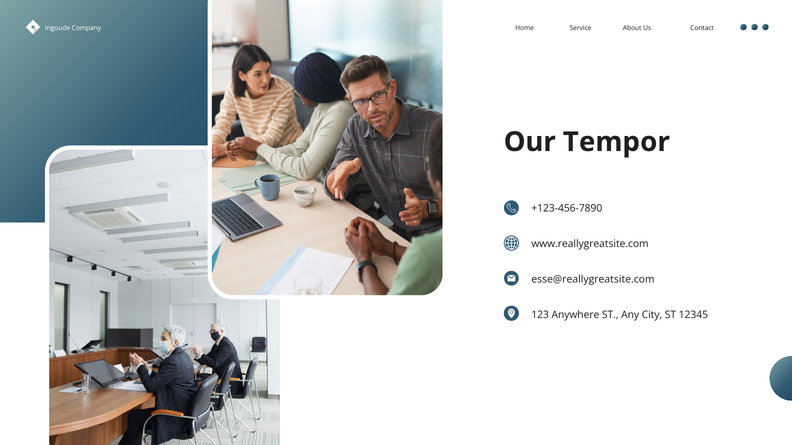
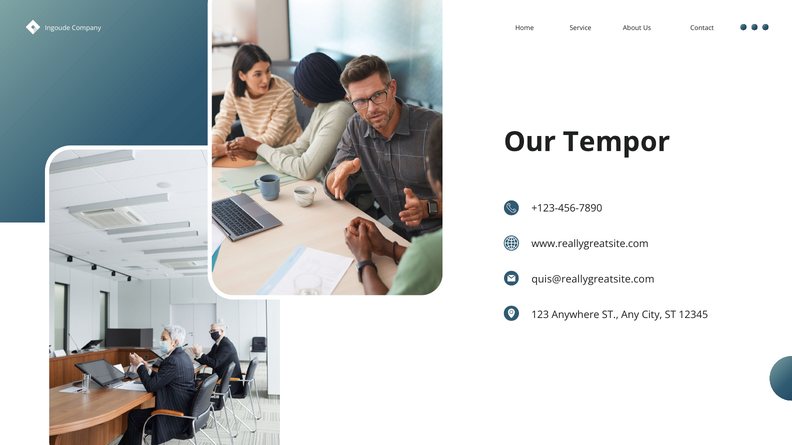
esse@reallygreatsite.com: esse@reallygreatsite.com -> quis@reallygreatsite.com (593, 280)
